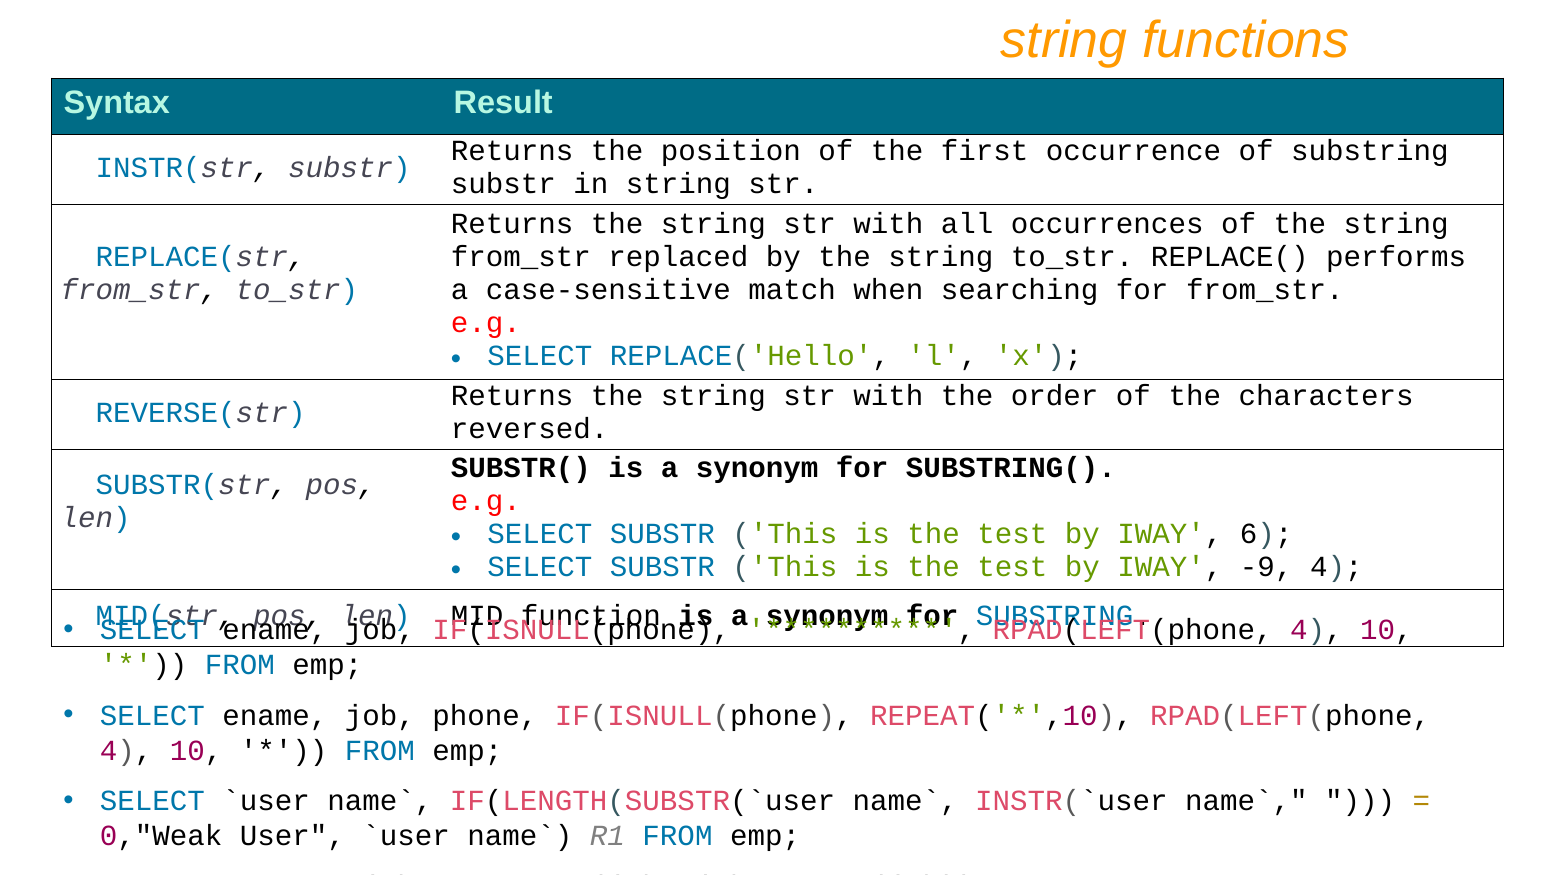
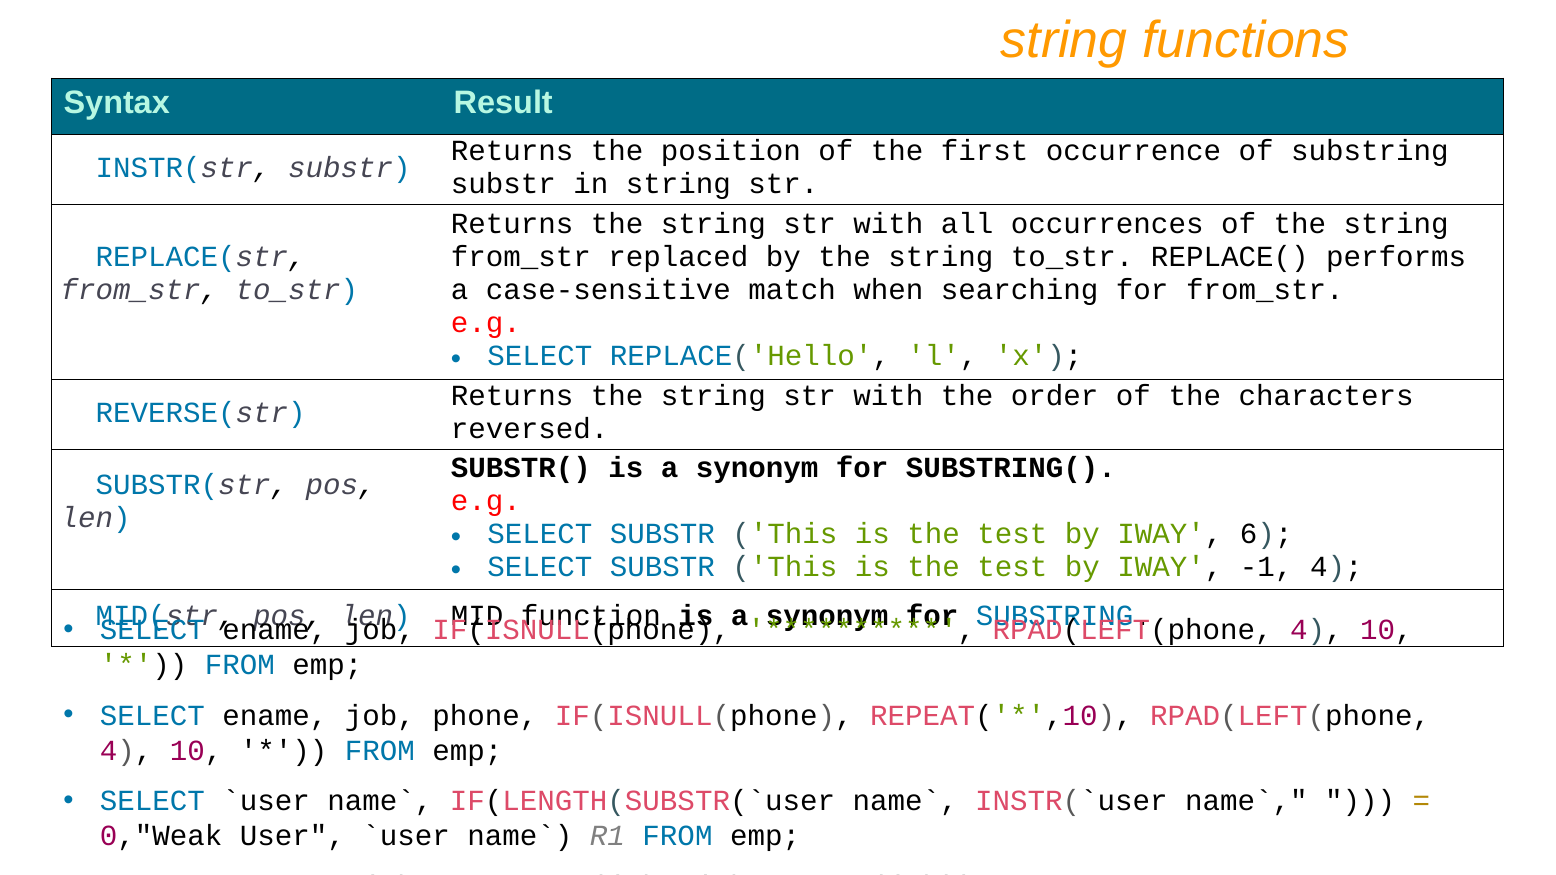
-9: -9 -> -1 (1266, 568)
